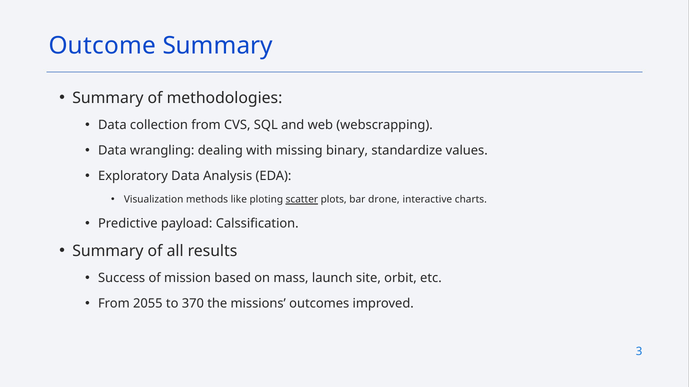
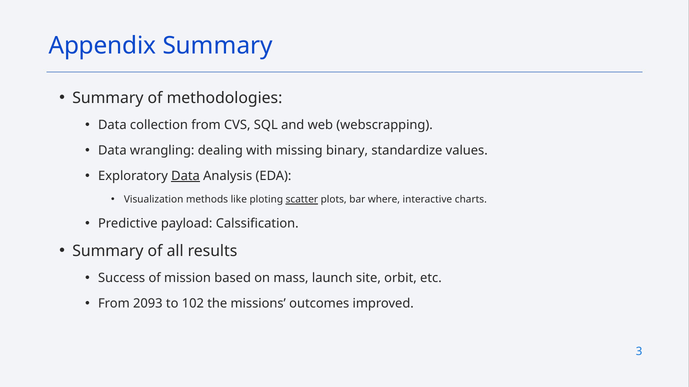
Outcome: Outcome -> Appendix (103, 46)
Data underline: none -> present (186, 176)
drone: drone -> where (384, 200)
2055: 2055 -> 2093 (148, 304)
370: 370 -> 102 (193, 304)
